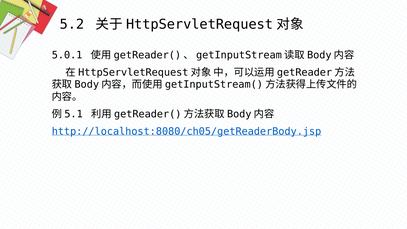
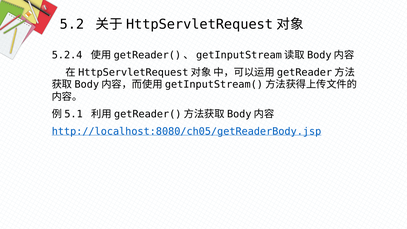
5.0.1: 5.0.1 -> 5.2.4 (67, 55)
